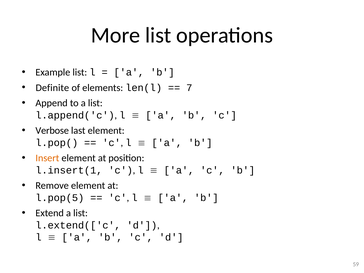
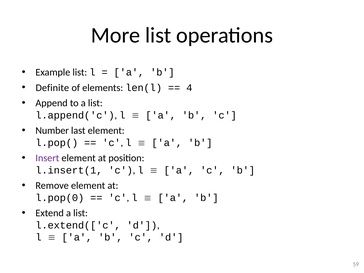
7: 7 -> 4 (189, 88)
Verbose: Verbose -> Number (52, 131)
Insert colour: orange -> purple (47, 158)
l.pop(5: l.pop(5 -> l.pop(0 (60, 198)
